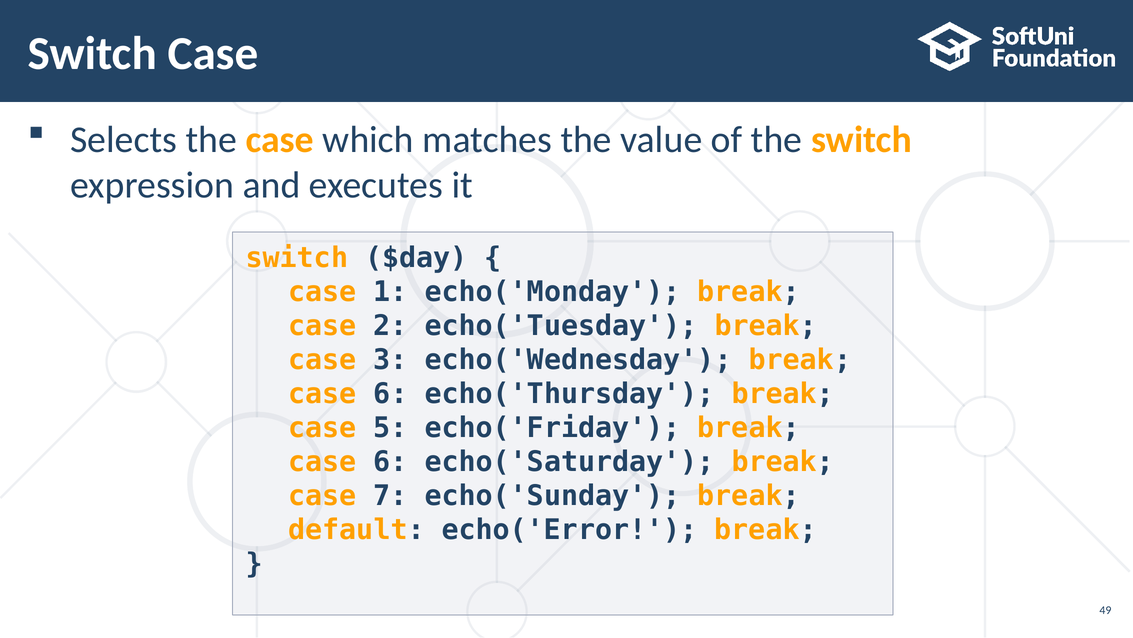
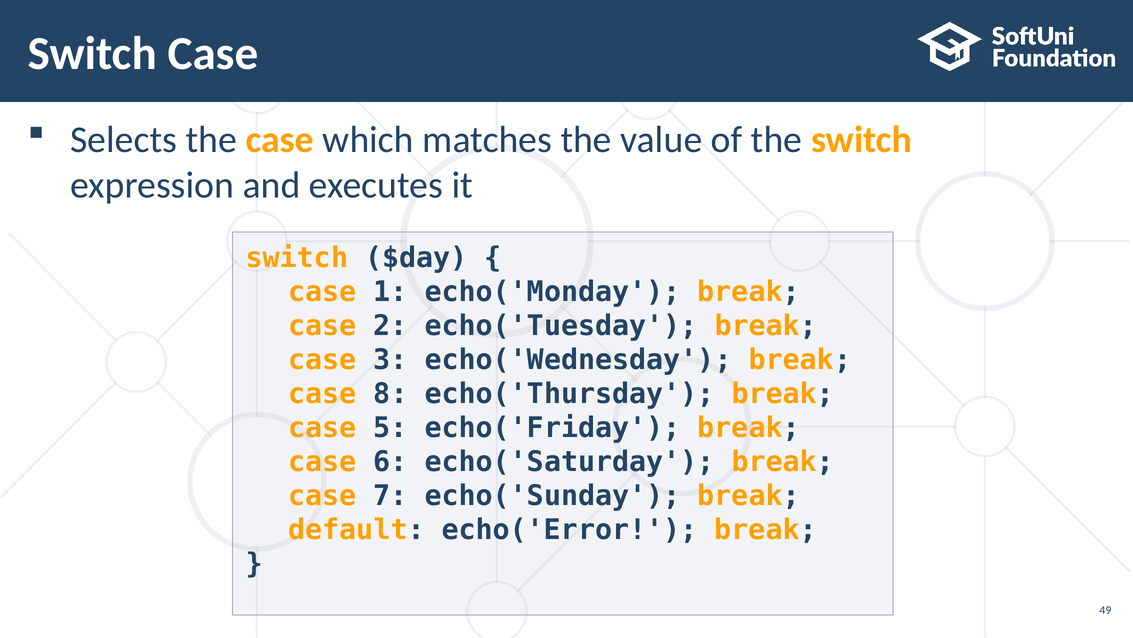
6: 6 -> 8 (391, 394)
